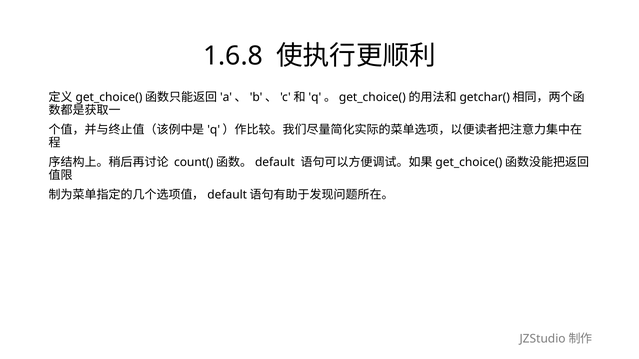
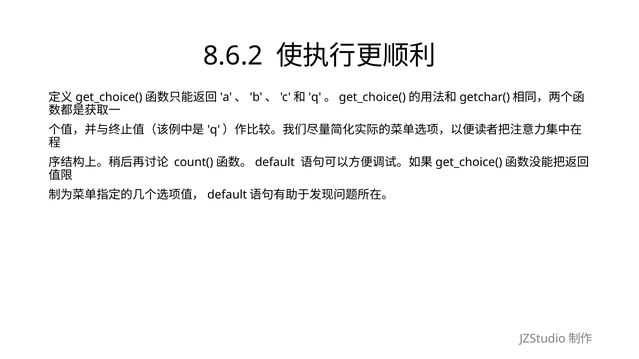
1.6.8: 1.6.8 -> 8.6.2 (233, 56)
